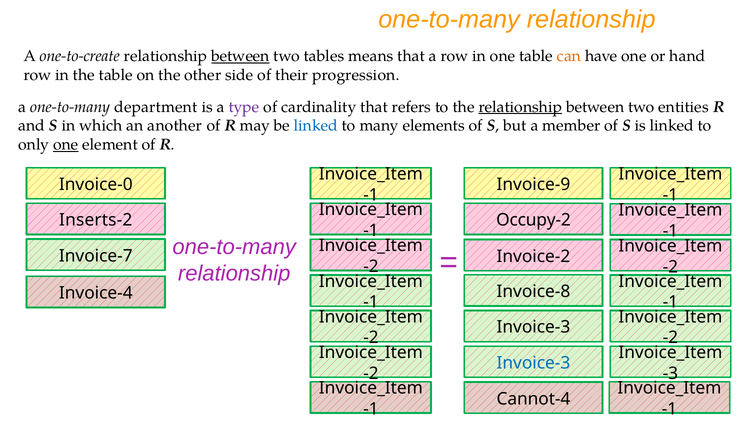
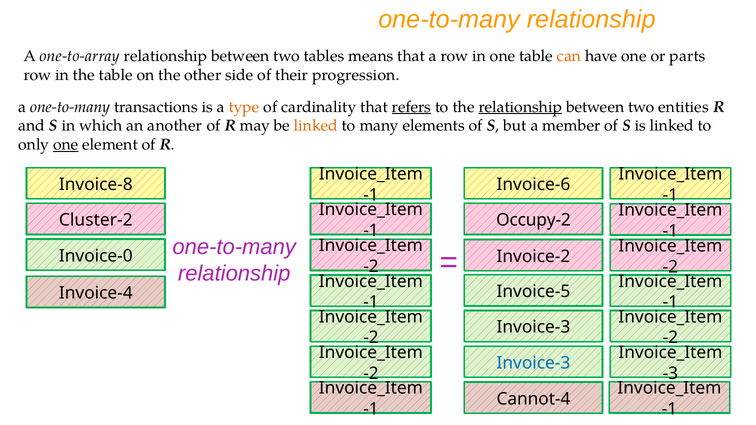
one-to-create: one-to-create -> one-to-array (80, 56)
between underline: present -> none (240, 56)
hand: hand -> parts (687, 56)
department: department -> transactions (156, 107)
type colour: purple -> orange (244, 107)
refers underline: none -> present (411, 107)
linked colour: blue -> orange (316, 126)
Invoice-0: Invoice-0 -> Invoice-8 (96, 185)
Invoice-9: Invoice-9 -> Invoice-6 (533, 185)
Inserts-2: Inserts-2 -> Cluster-2 (96, 220)
Invoice-7: Invoice-7 -> Invoice-0 (96, 256)
Invoice-8: Invoice-8 -> Invoice-5 (533, 292)
